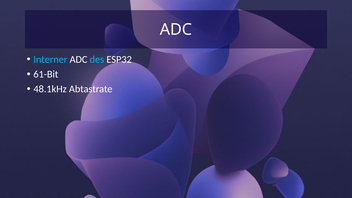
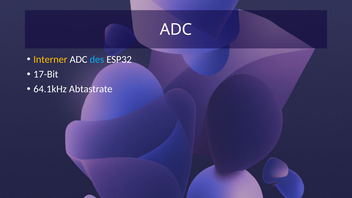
Interner colour: light blue -> yellow (50, 60)
61-Bit: 61-Bit -> 17-Bit (46, 74)
48.1kHz: 48.1kHz -> 64.1kHz (50, 89)
